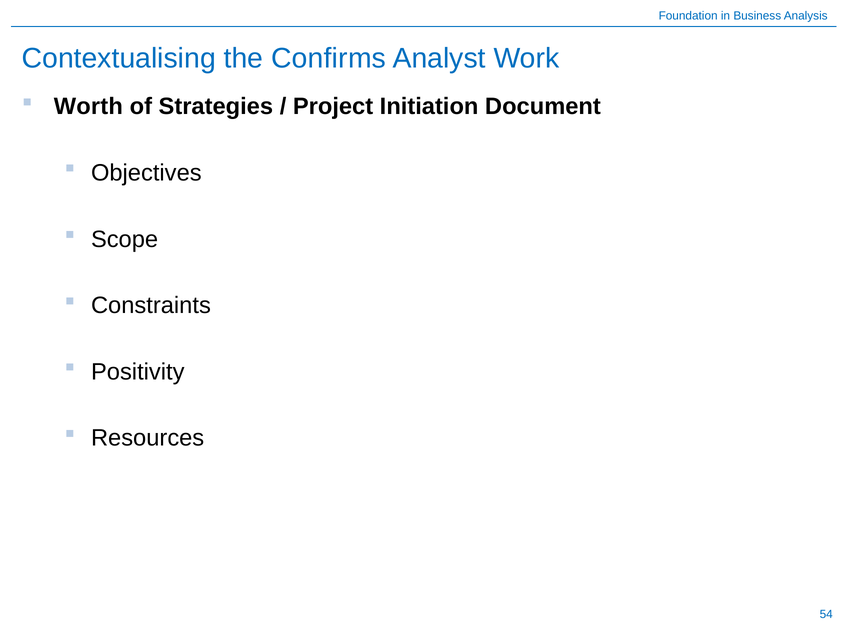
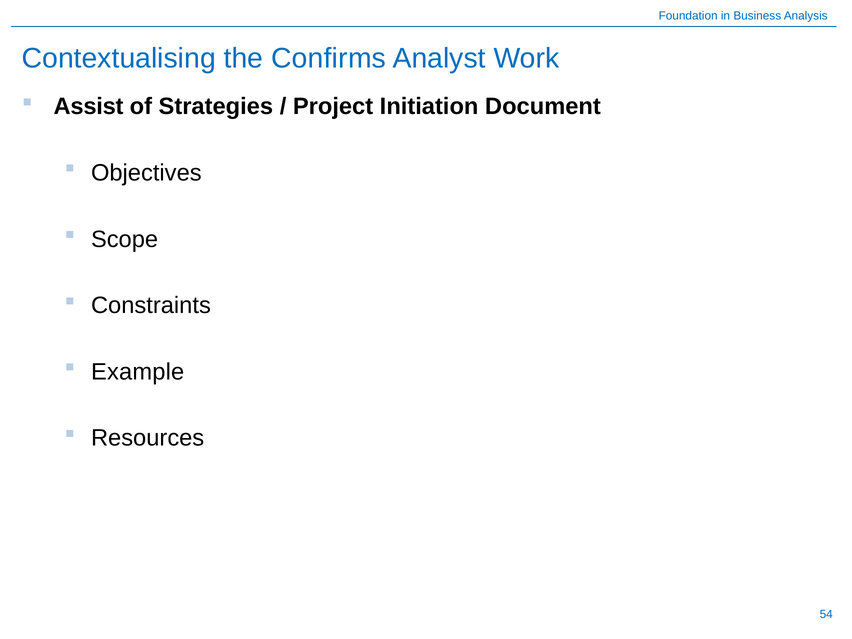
Worth: Worth -> Assist (89, 107)
Positivity: Positivity -> Example (138, 372)
